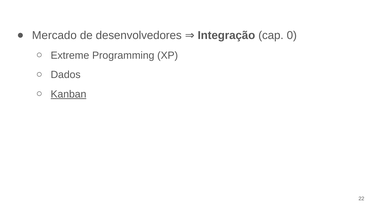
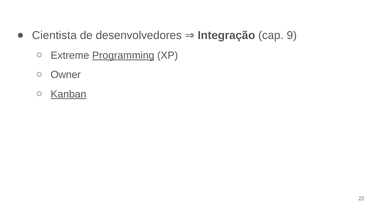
Mercado: Mercado -> Cientista (54, 35)
0: 0 -> 9 (292, 35)
Programming underline: none -> present (123, 55)
Dados: Dados -> Owner (66, 75)
